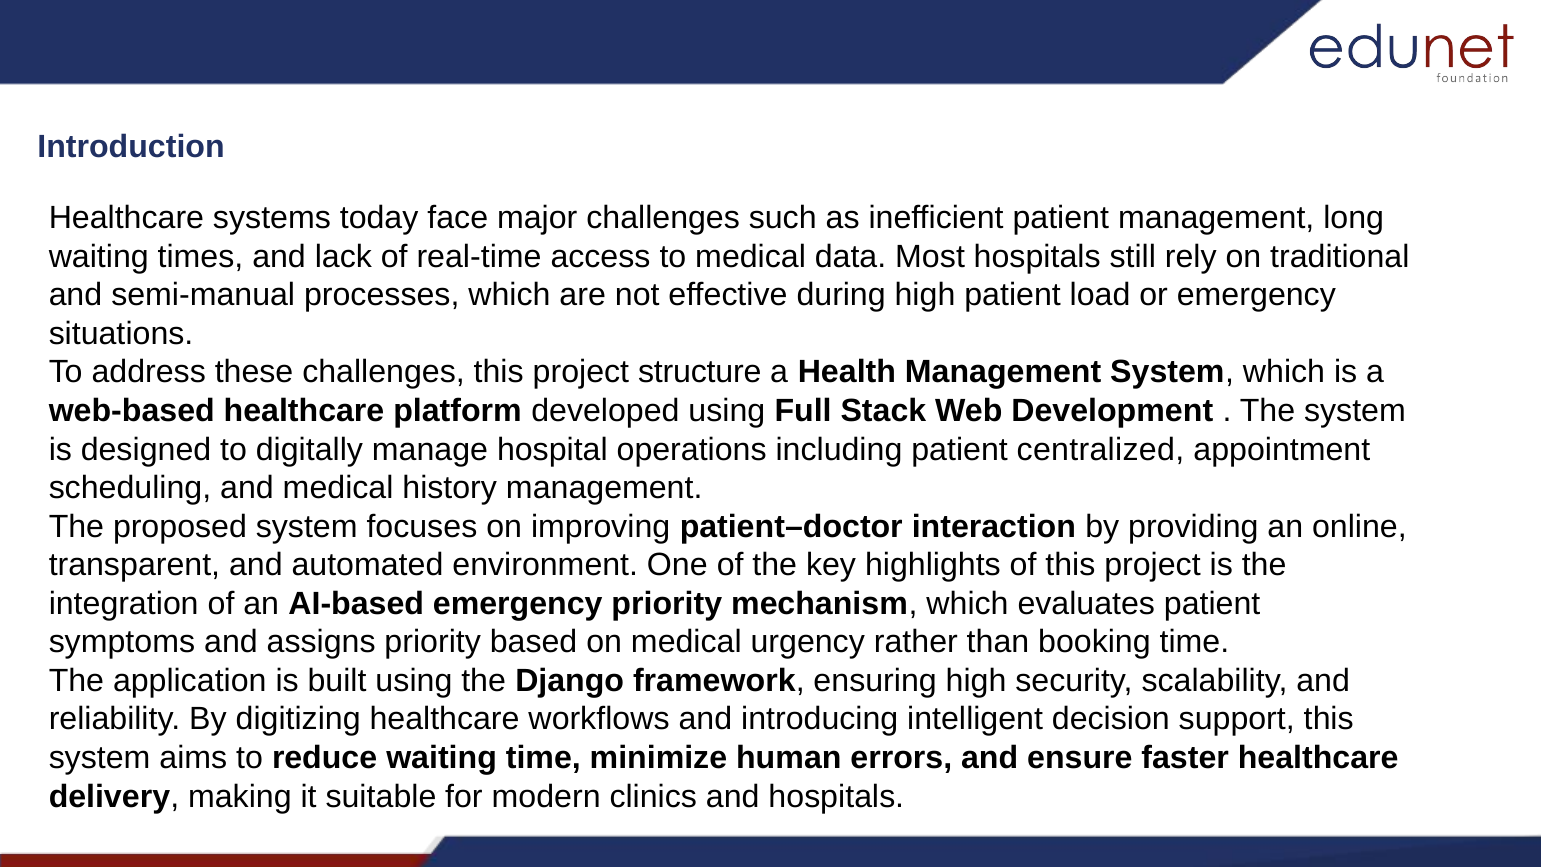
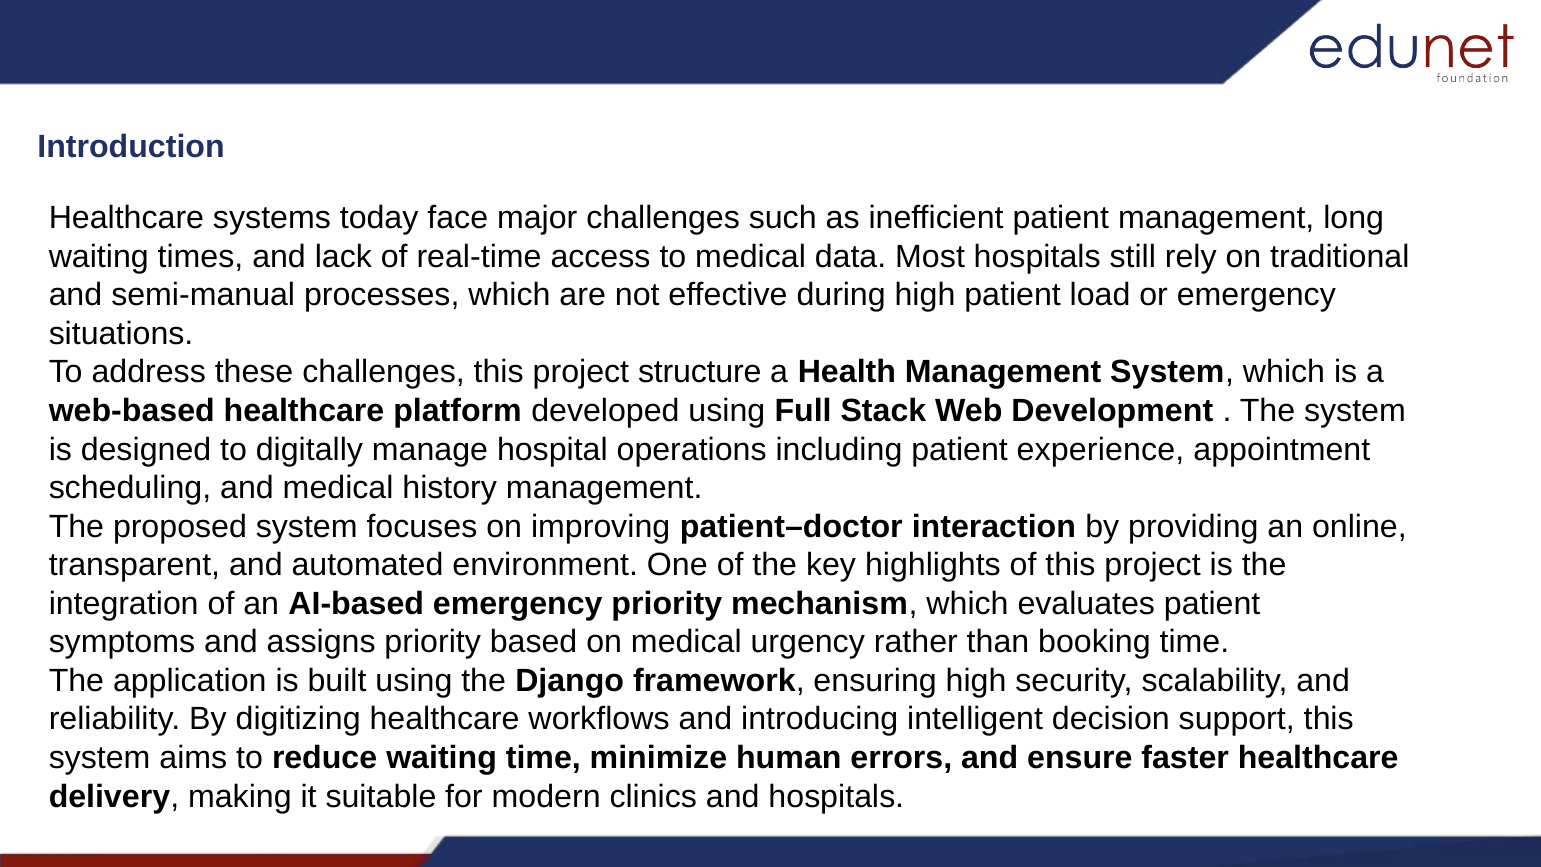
centralized: centralized -> experience (1100, 449)
